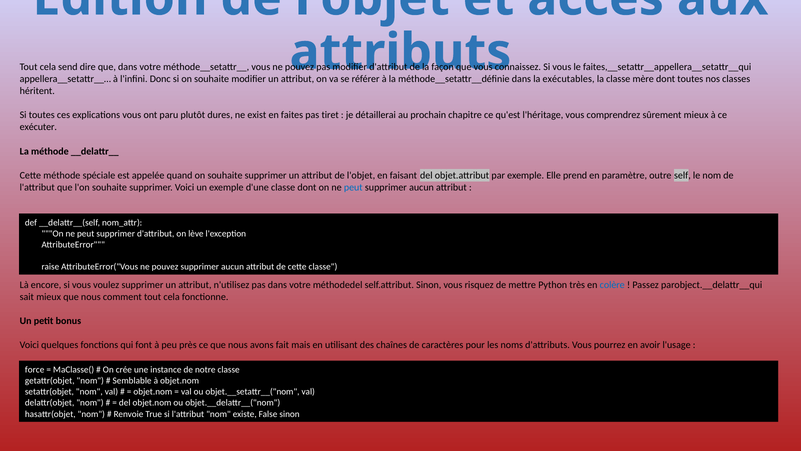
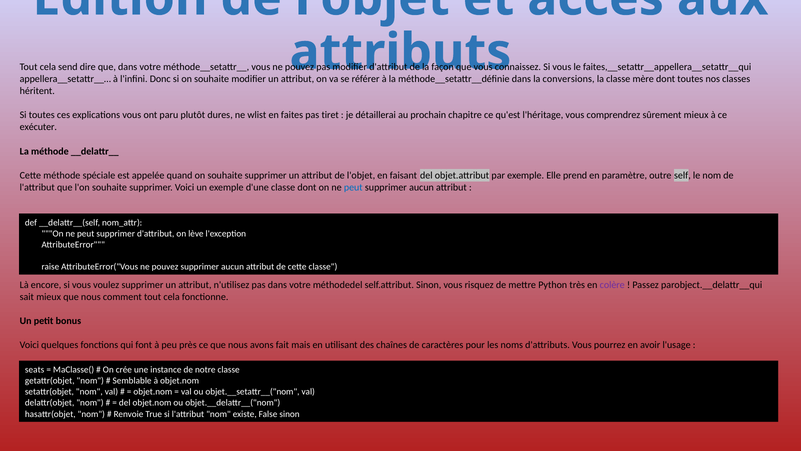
exécutables: exécutables -> conversions (569, 79)
exist: exist -> wlist (257, 115)
colère colour: blue -> purple (612, 285)
force: force -> seats (35, 369)
